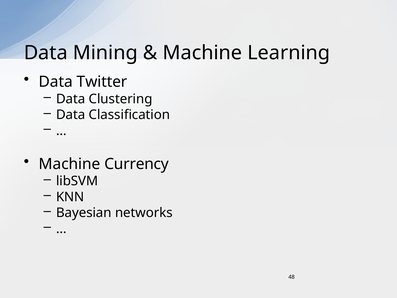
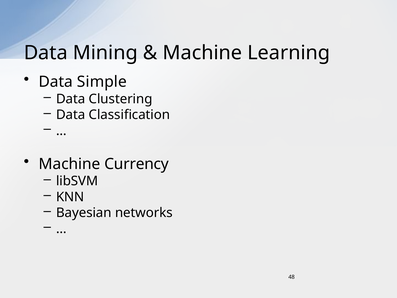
Twitter: Twitter -> Simple (102, 82)
